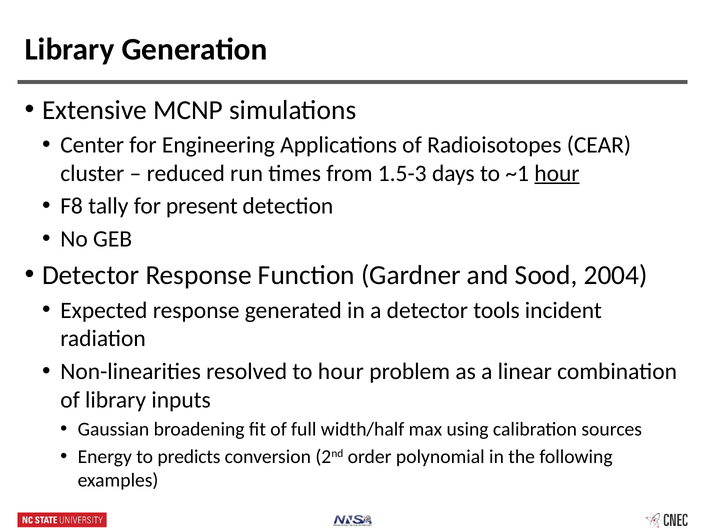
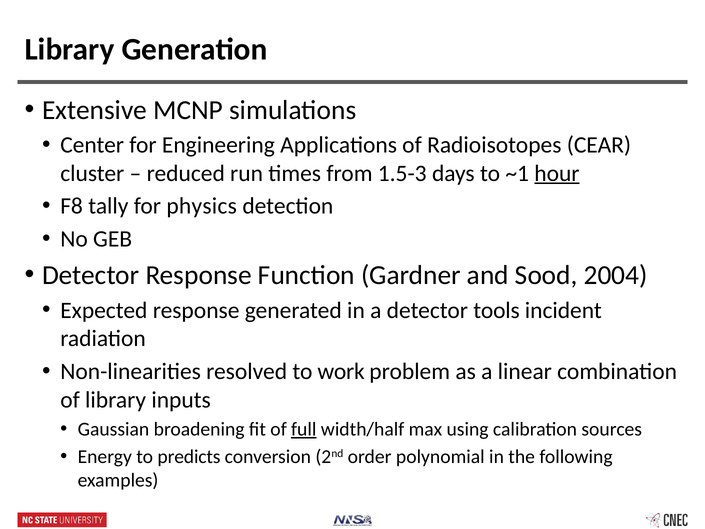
present: present -> physics (202, 206)
to hour: hour -> work (341, 371)
full underline: none -> present (304, 429)
